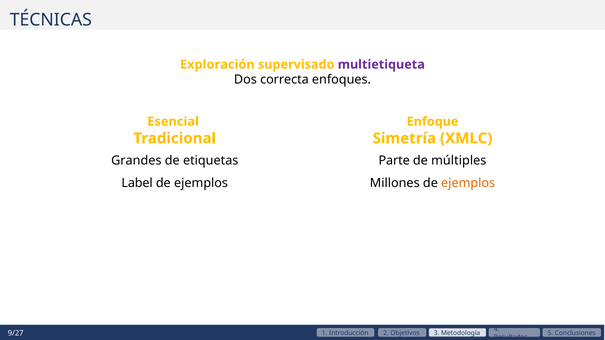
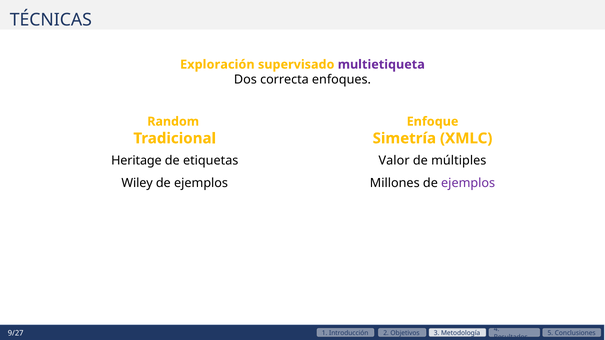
Esencial: Esencial -> Random (173, 122)
Grandes: Grandes -> Heritage (136, 161)
Parte: Parte -> Valor (394, 161)
Label: Label -> Wiley (137, 183)
ejemplos colour: orange -> purple (468, 183)
